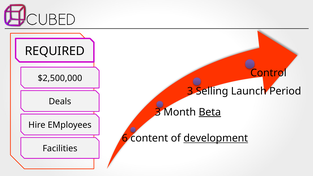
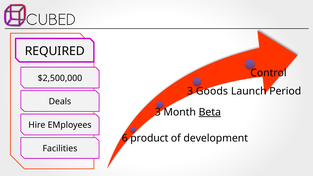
Selling: Selling -> Goods (212, 91)
6 content: content -> product (149, 138)
development underline: present -> none (216, 138)
